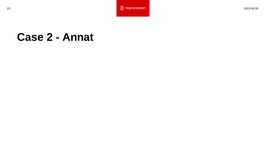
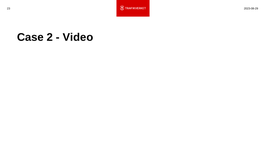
Annat: Annat -> Video (78, 37)
